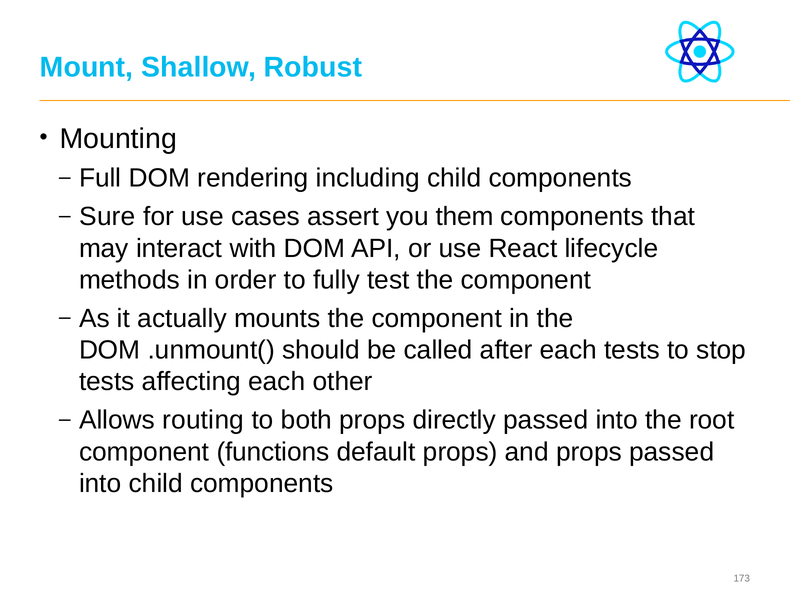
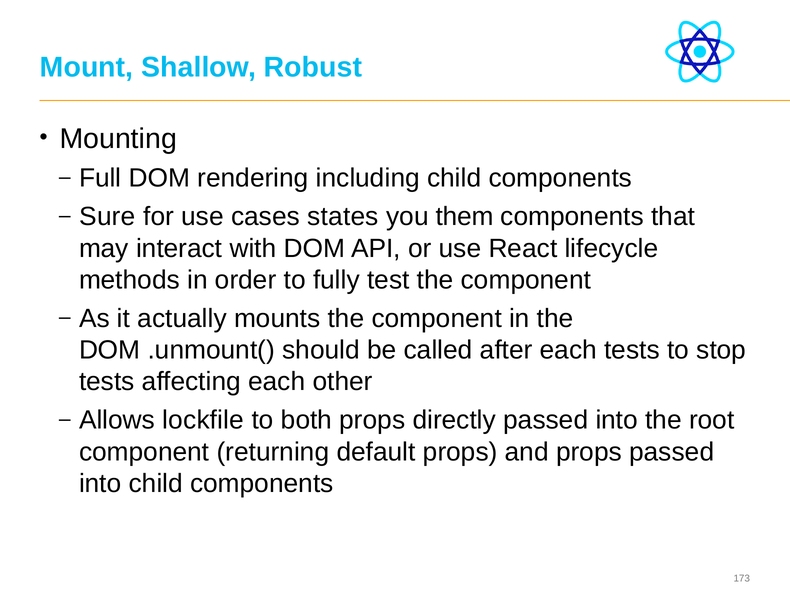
assert: assert -> states (343, 217)
routing: routing -> lockfile (203, 420)
functions: functions -> returning (273, 451)
